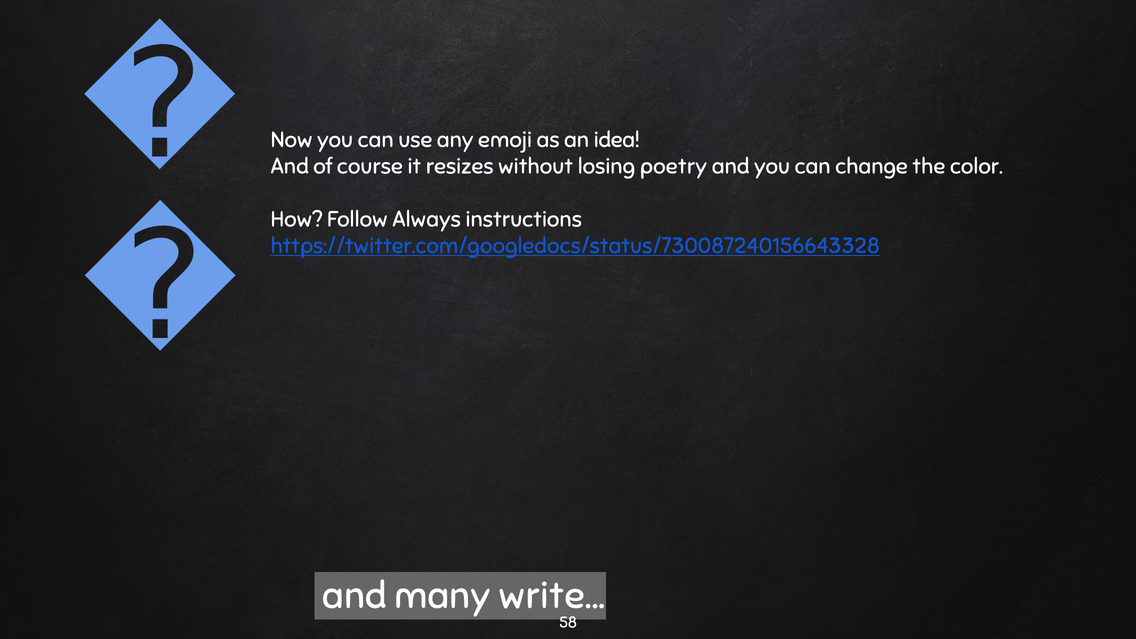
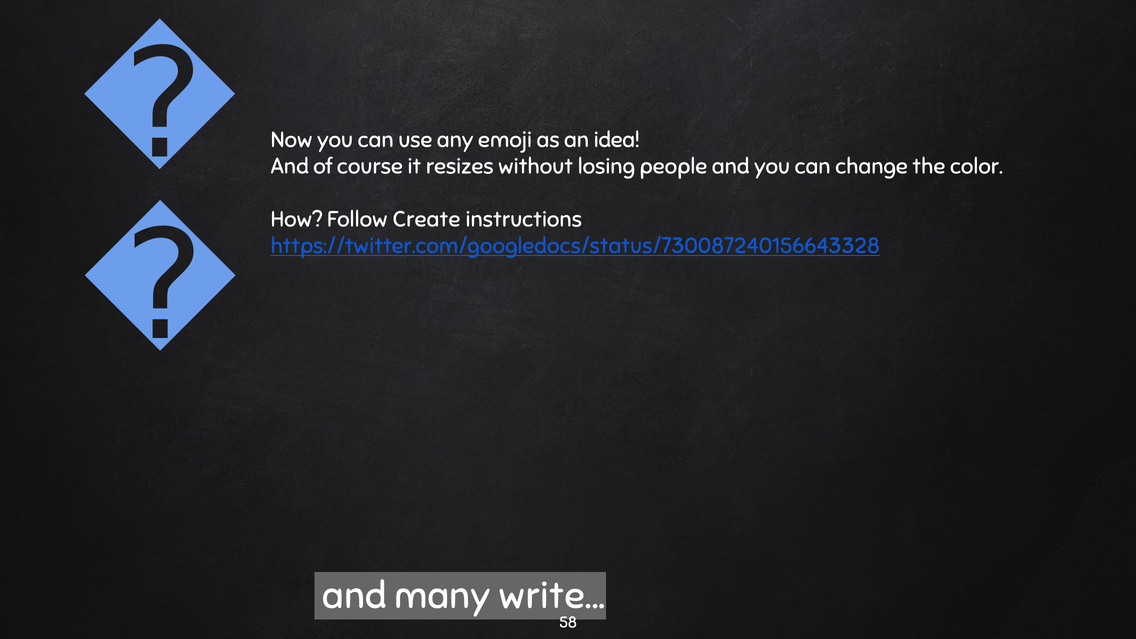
poetry: poetry -> people (673, 166)
Always: Always -> Create (427, 219)
